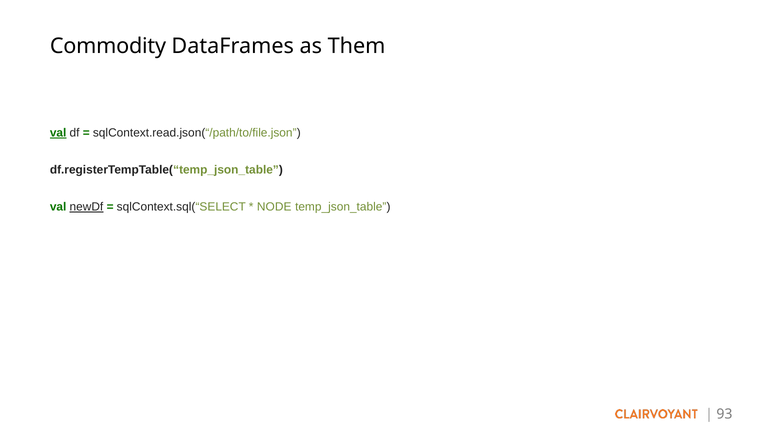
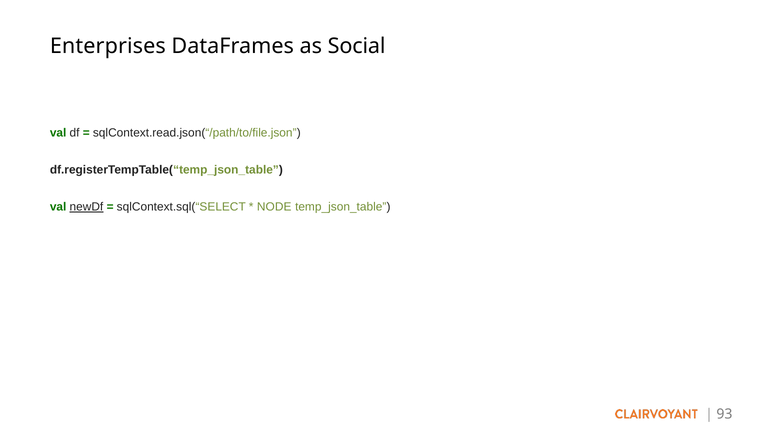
Commodity: Commodity -> Enterprises (108, 46)
Them: Them -> Social (357, 46)
val underline: present -> none (58, 133)
